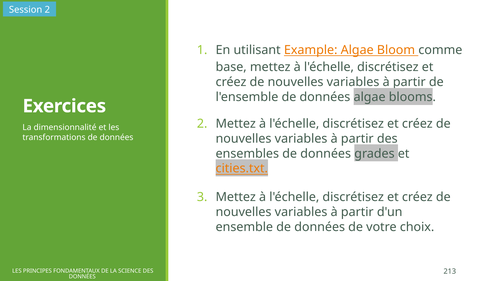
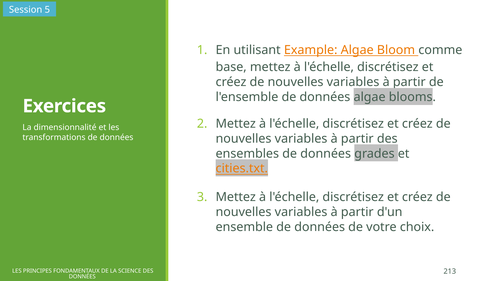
Session 2: 2 -> 5 (47, 10)
